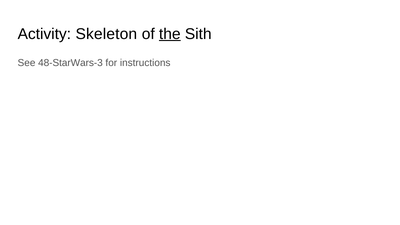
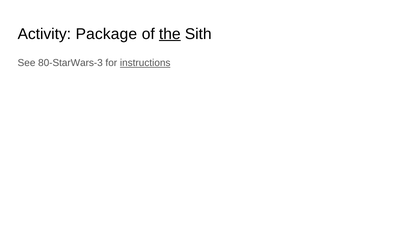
Skeleton: Skeleton -> Package (106, 34)
48-StarWars-3: 48-StarWars-3 -> 80-StarWars-3 (70, 63)
instructions underline: none -> present (145, 63)
